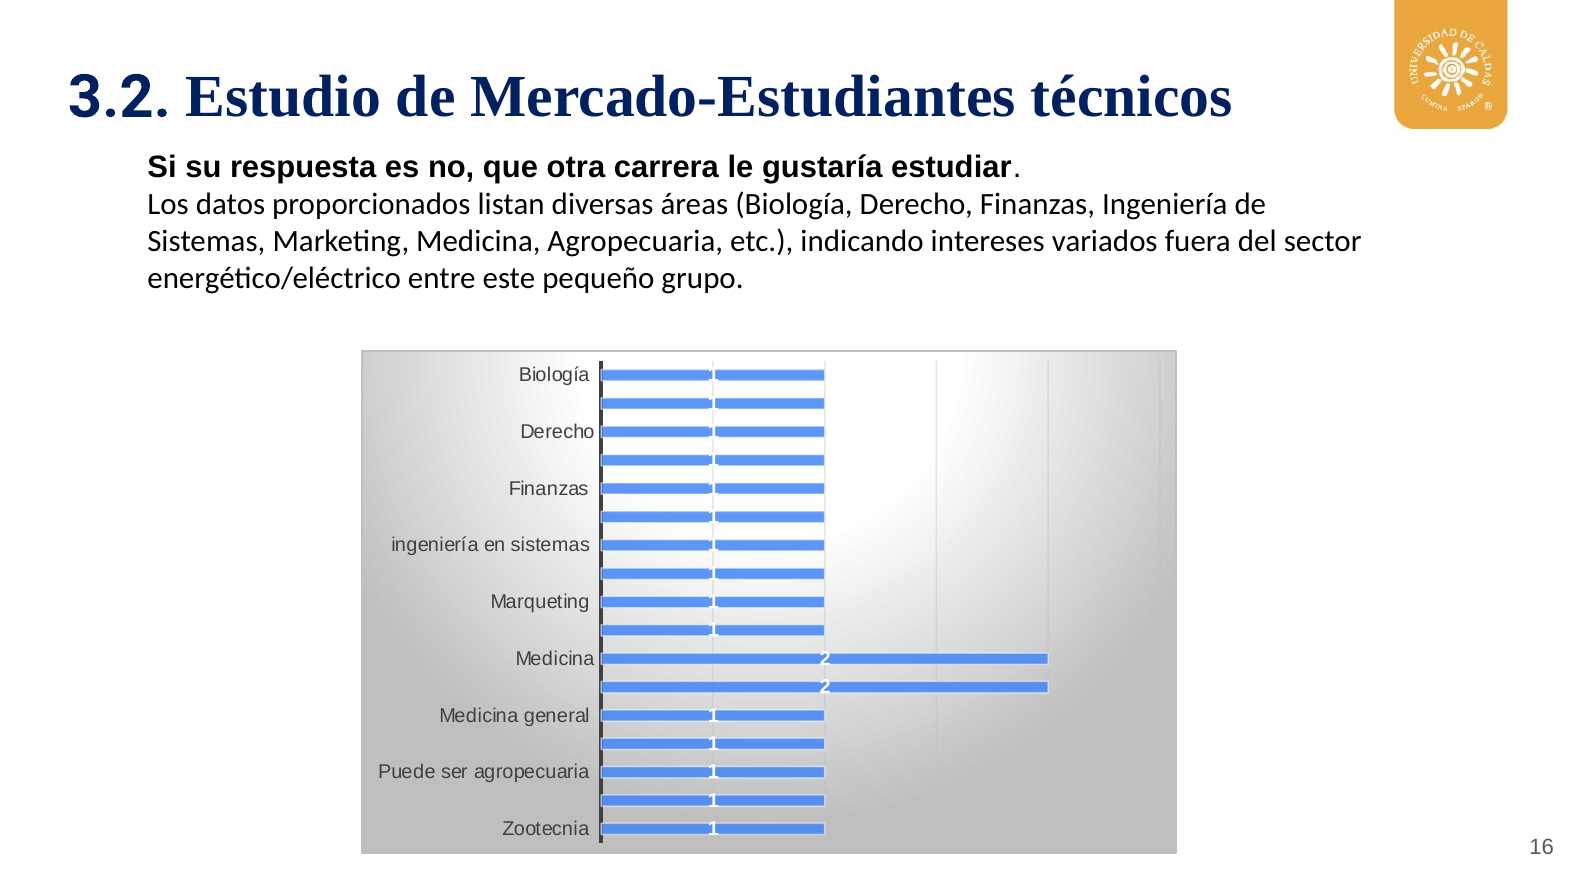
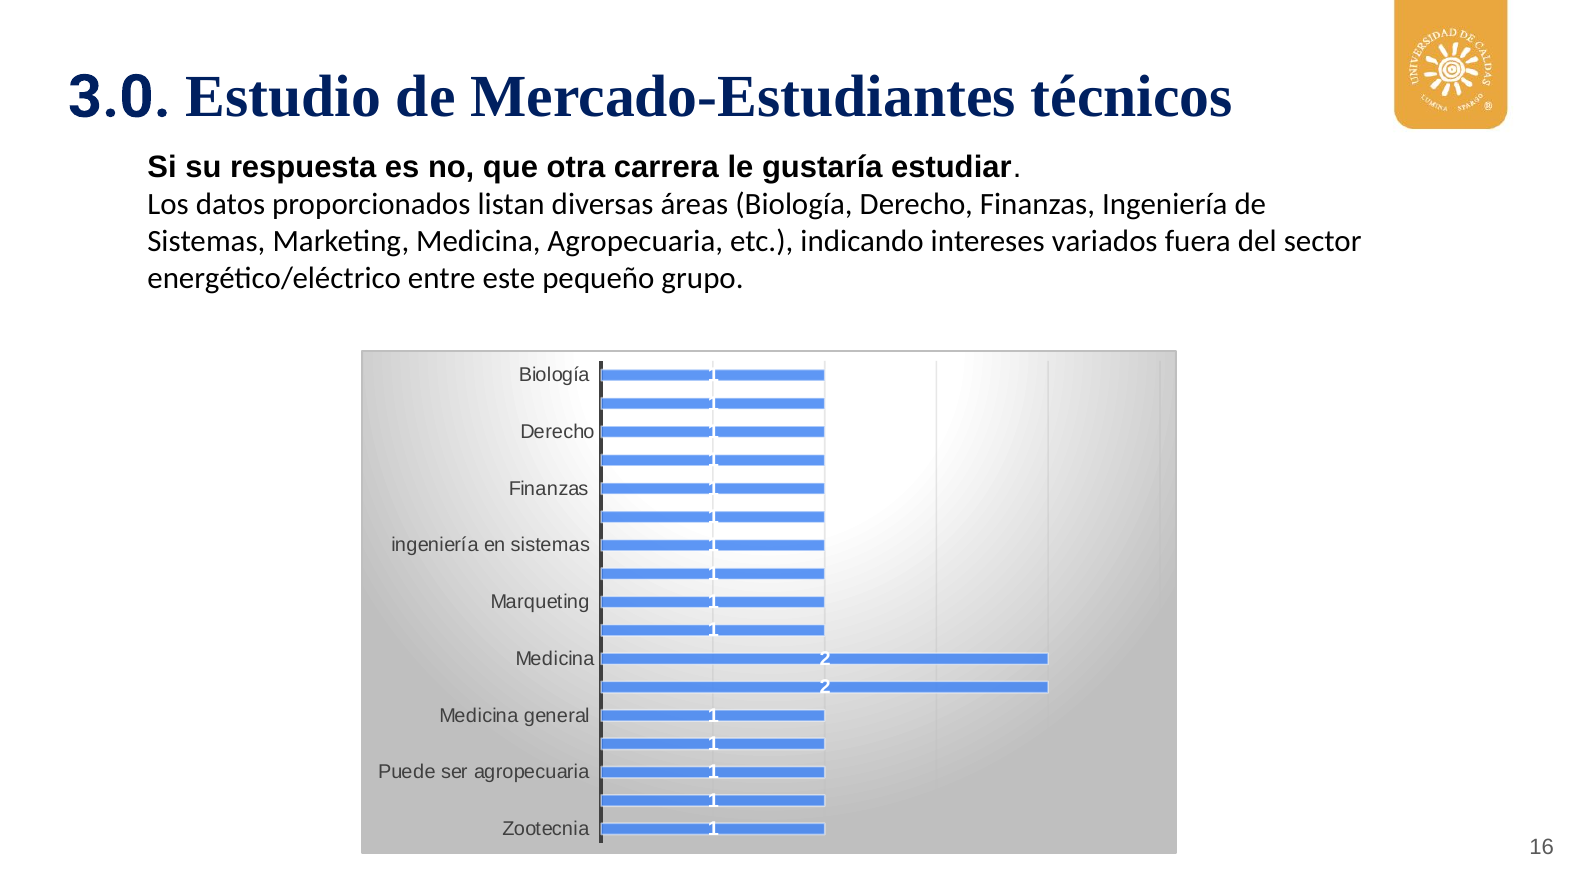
3.2: 3.2 -> 3.0 (119, 97)
